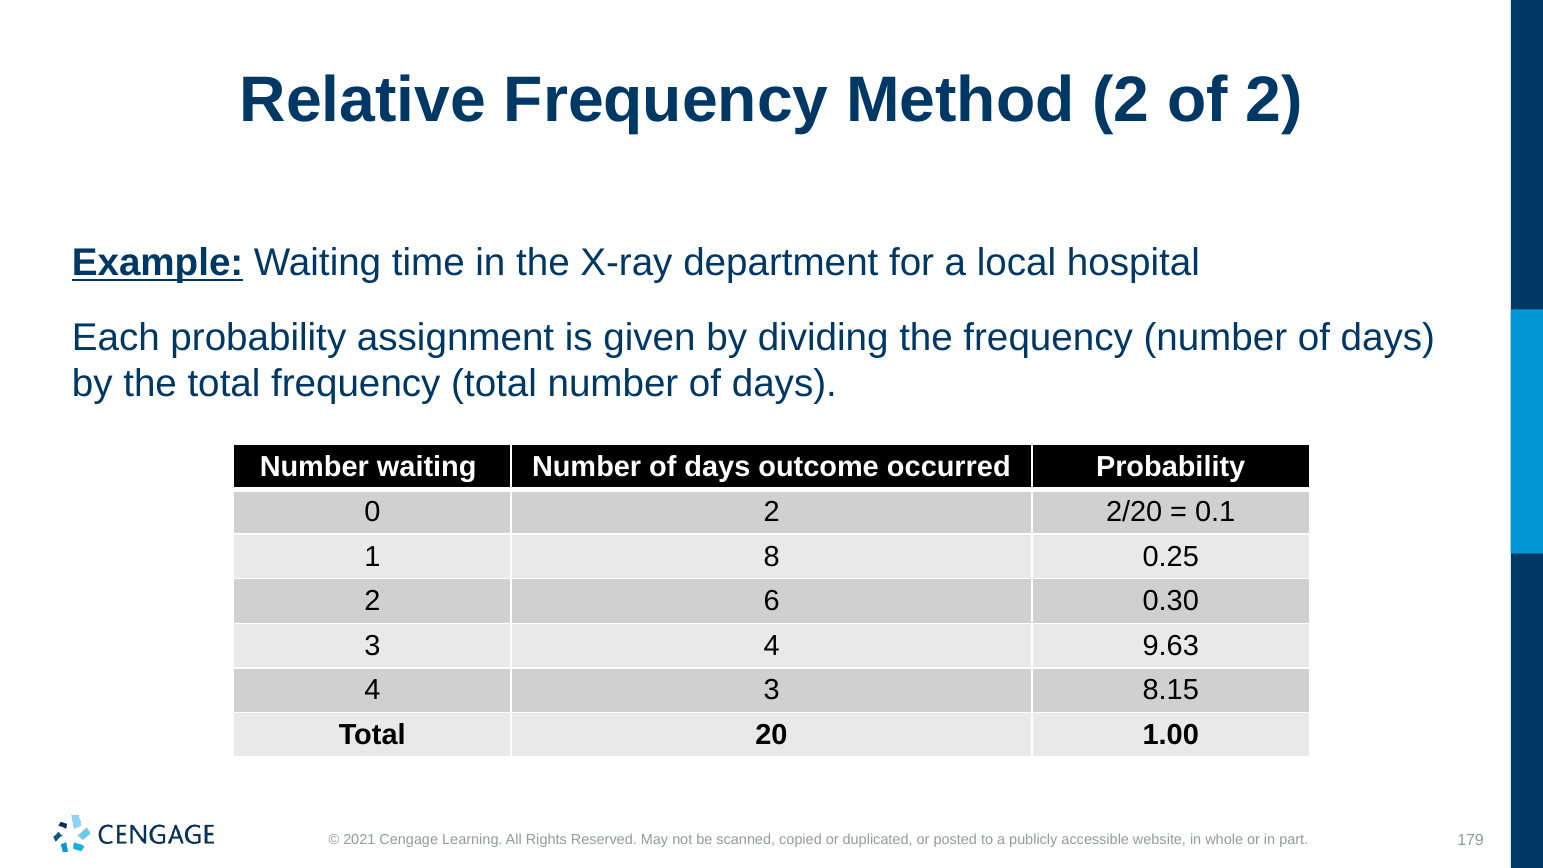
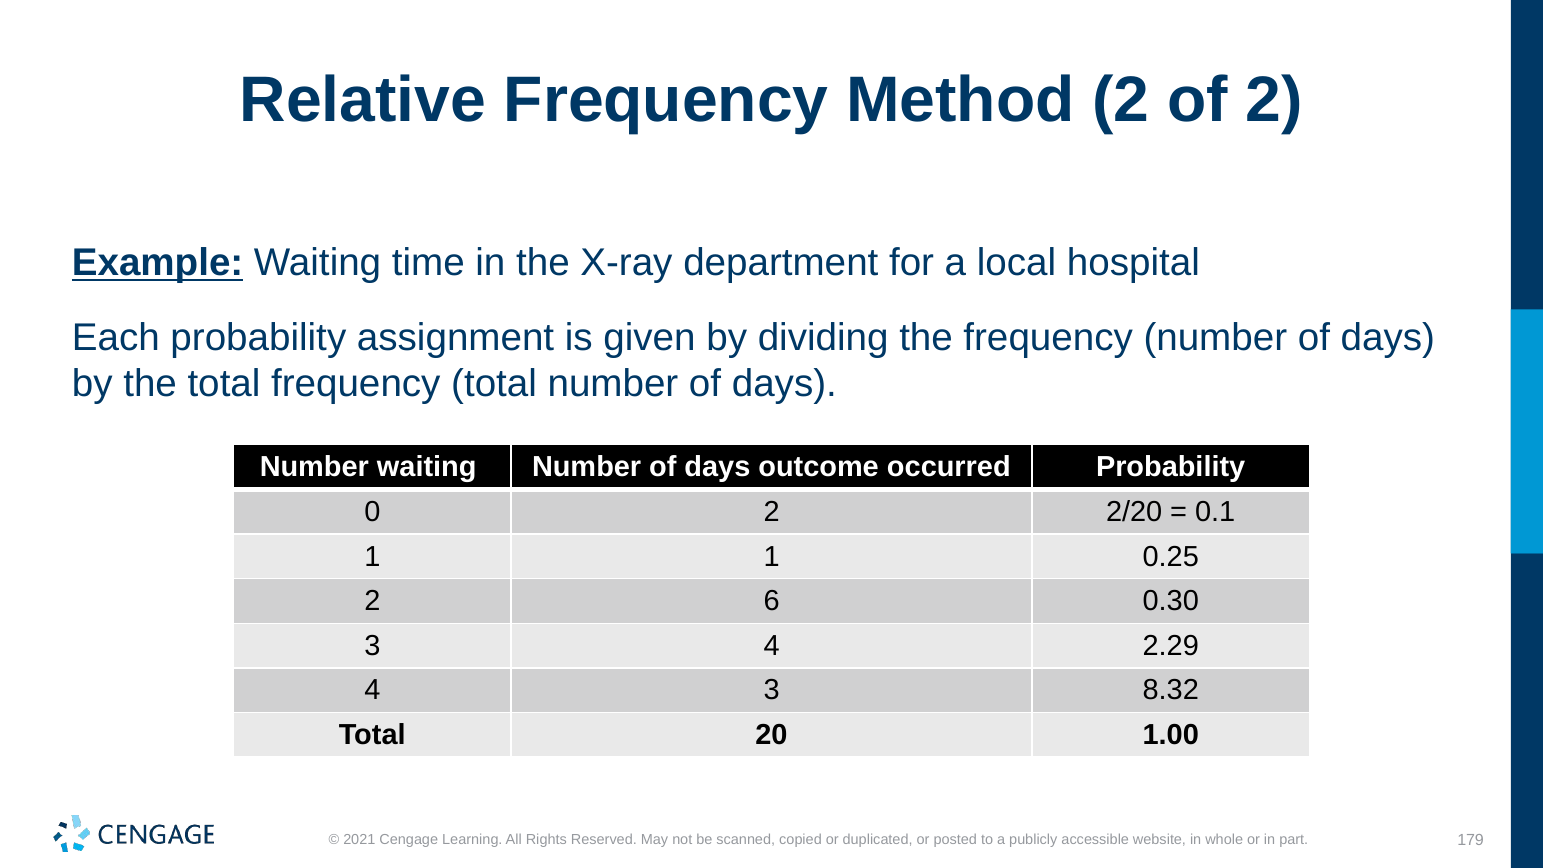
1 8: 8 -> 1 (772, 556)
9.63: 9.63 -> 2.29 (1171, 646)
8.15: 8.15 -> 8.32 (1171, 690)
